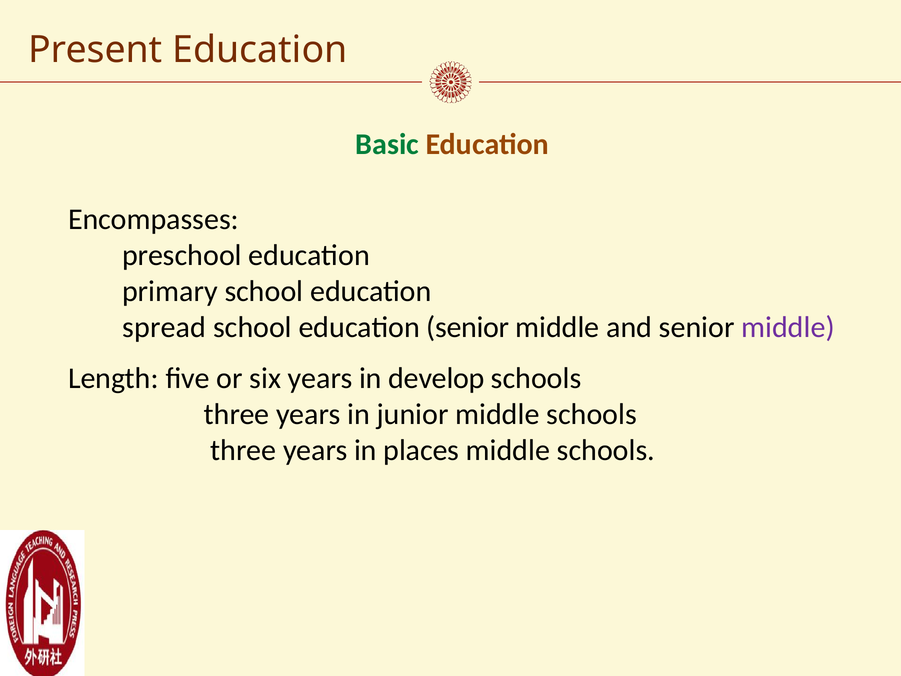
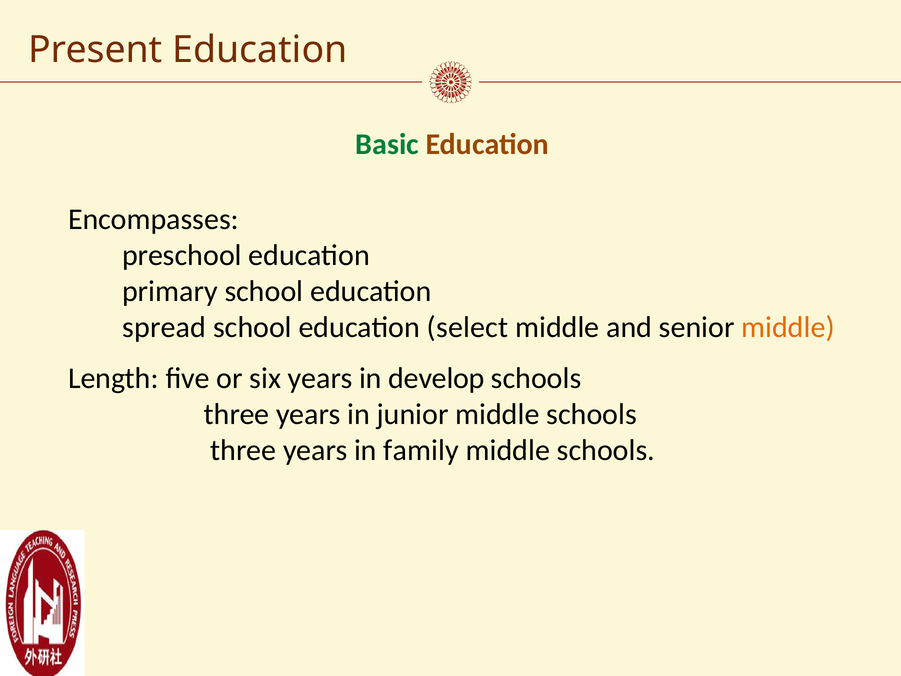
education senior: senior -> select (468, 327)
middle colour: purple -> orange (788, 327)
places: places -> family (421, 450)
